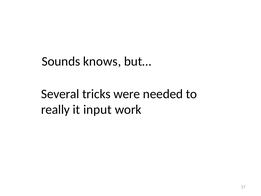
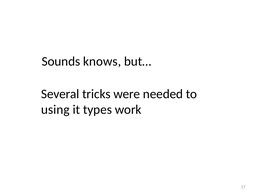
really: really -> using (55, 109)
input: input -> types (97, 109)
